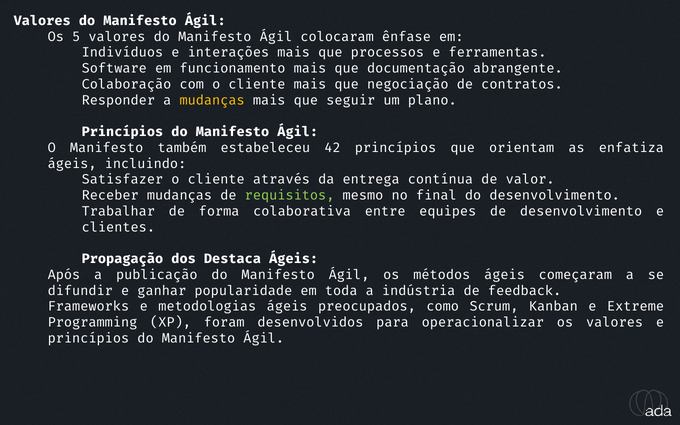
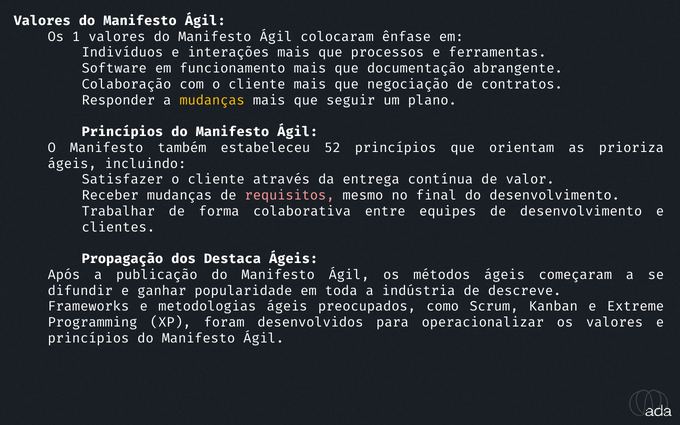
5: 5 -> 1 (76, 37)
42: 42 -> 52 (333, 148)
enfatiza: enfatiza -> prioriza (631, 148)
requisitos colour: light green -> pink (290, 195)
feedback: feedback -> descreve (525, 291)
